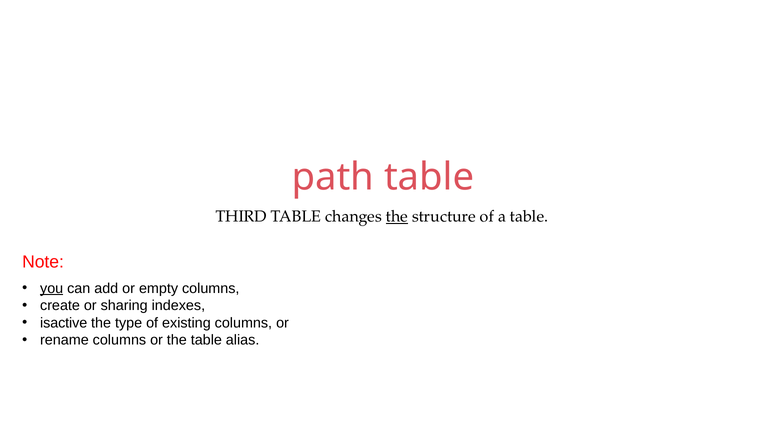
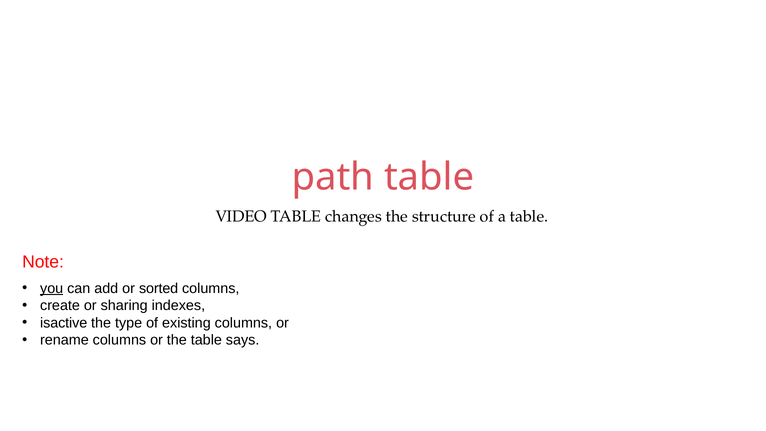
THIRD: THIRD -> VIDEO (241, 216)
the underline: present -> none (397, 216)
empty: empty -> sorted (159, 288)
alias: alias -> says (243, 340)
